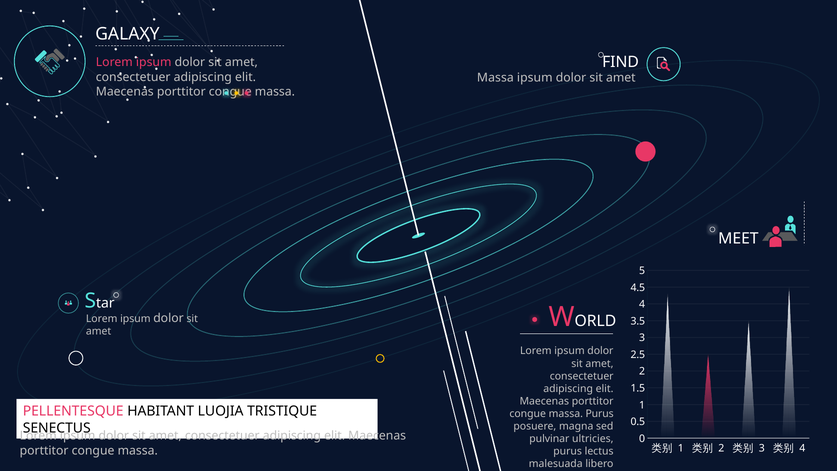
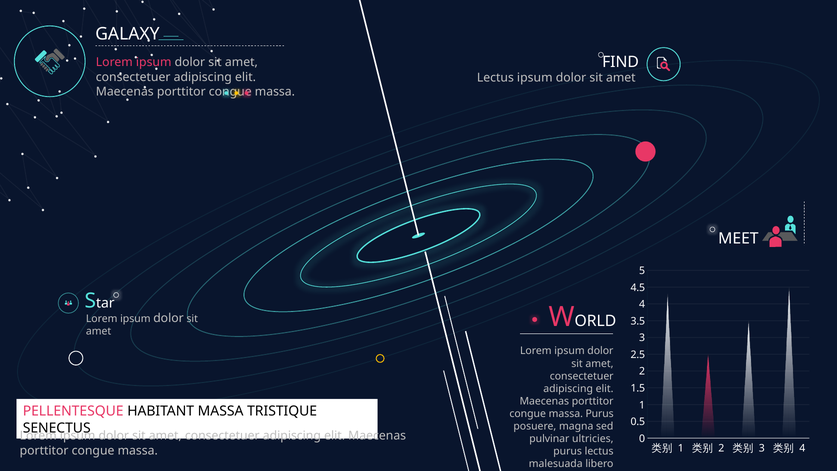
Massa: Massa -> Lectus (495, 78)
HABITANT LUOJIA: LUOJIA -> MASSA (221, 411)
